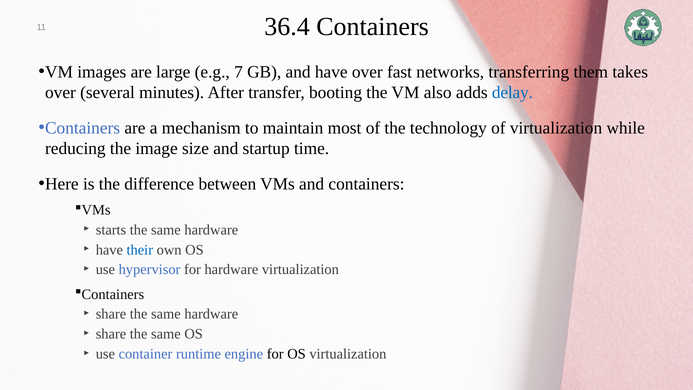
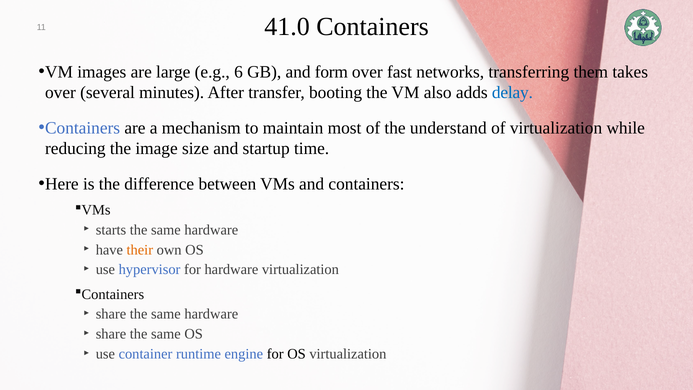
36.4: 36.4 -> 41.0 (287, 27)
7: 7 -> 6 (238, 72)
and have: have -> form (331, 72)
technology: technology -> understand (448, 128)
their colour: blue -> orange (140, 250)
